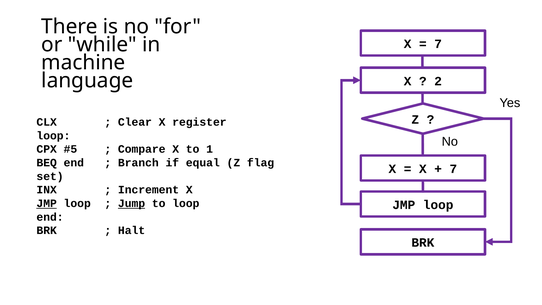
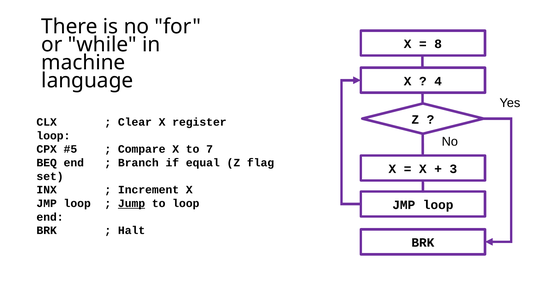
7: 7 -> 8 (438, 44)
2: 2 -> 4 (438, 81)
1: 1 -> 7 (210, 149)
7: 7 -> 3 (453, 169)
JMP underline: present -> none (47, 203)
